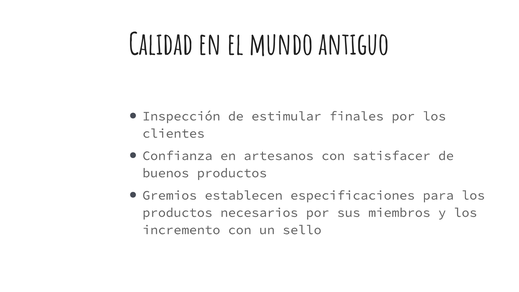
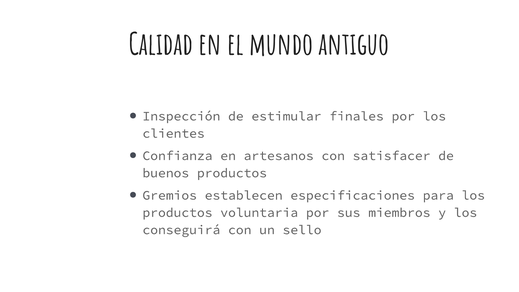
necesarios: necesarios -> voluntaria (259, 213)
incremento: incremento -> conseguirá (181, 230)
